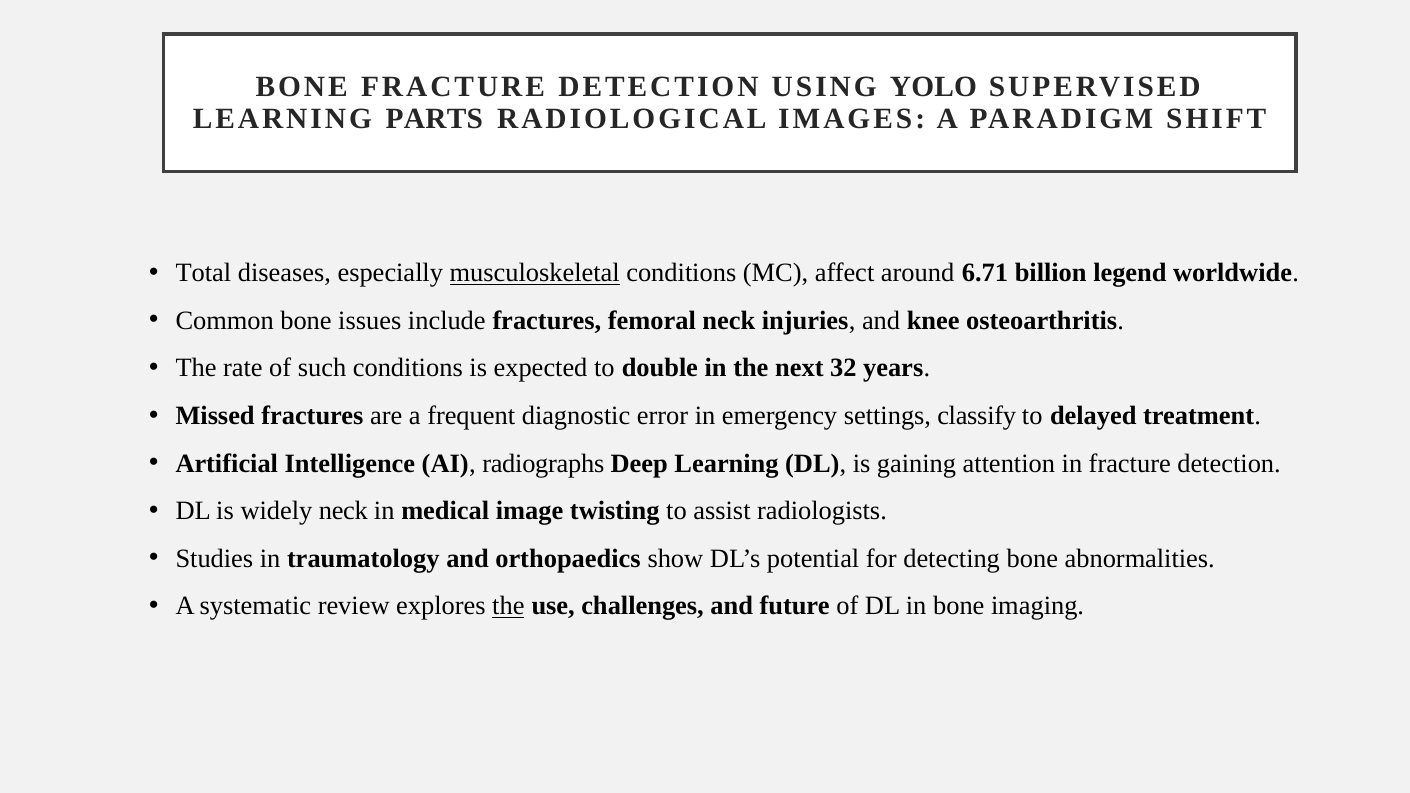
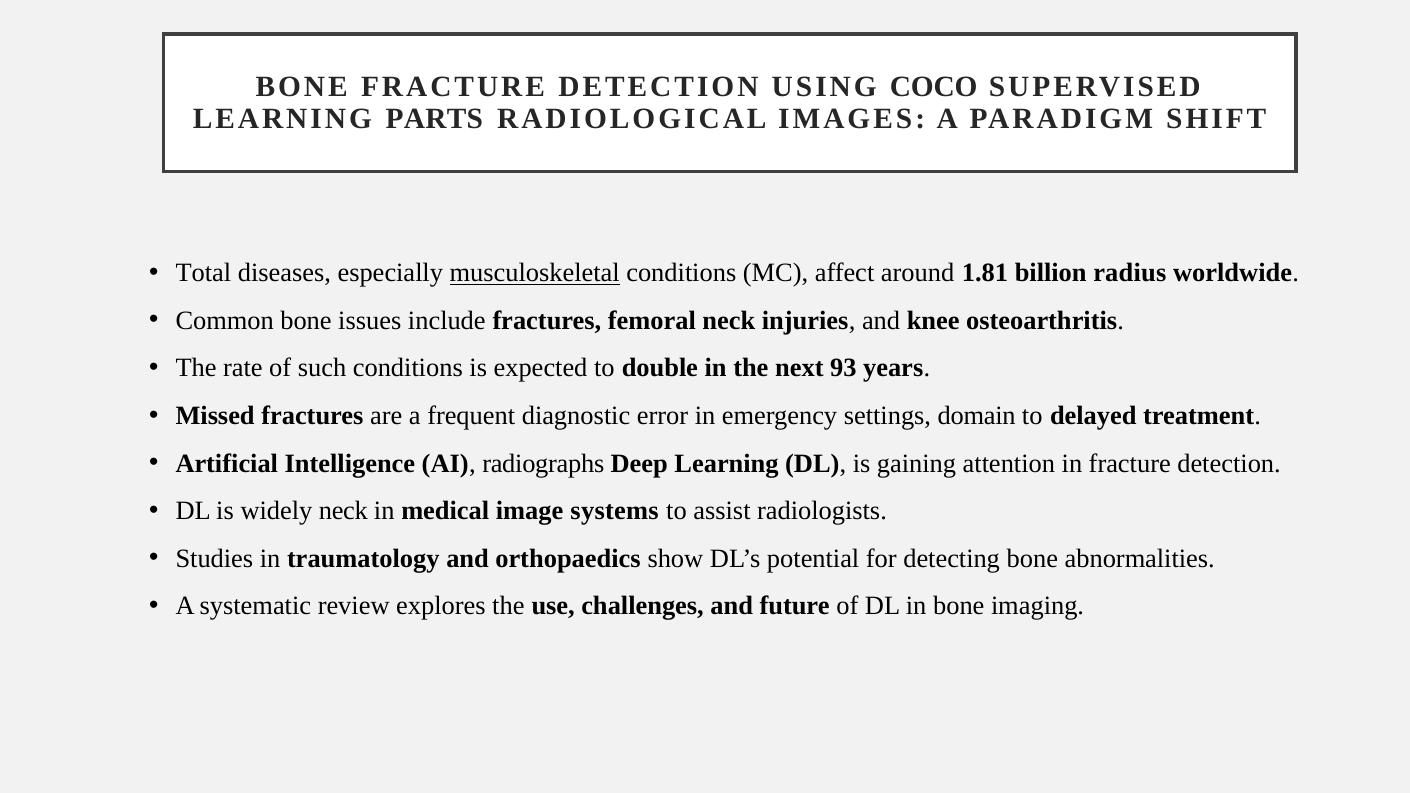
YOLO: YOLO -> COCO (934, 87)
6.71: 6.71 -> 1.81 (985, 273)
legend: legend -> radius (1130, 273)
32: 32 -> 93 (843, 368)
classify: classify -> domain (977, 416)
twisting: twisting -> systems (615, 511)
the underline: present -> none (508, 606)
